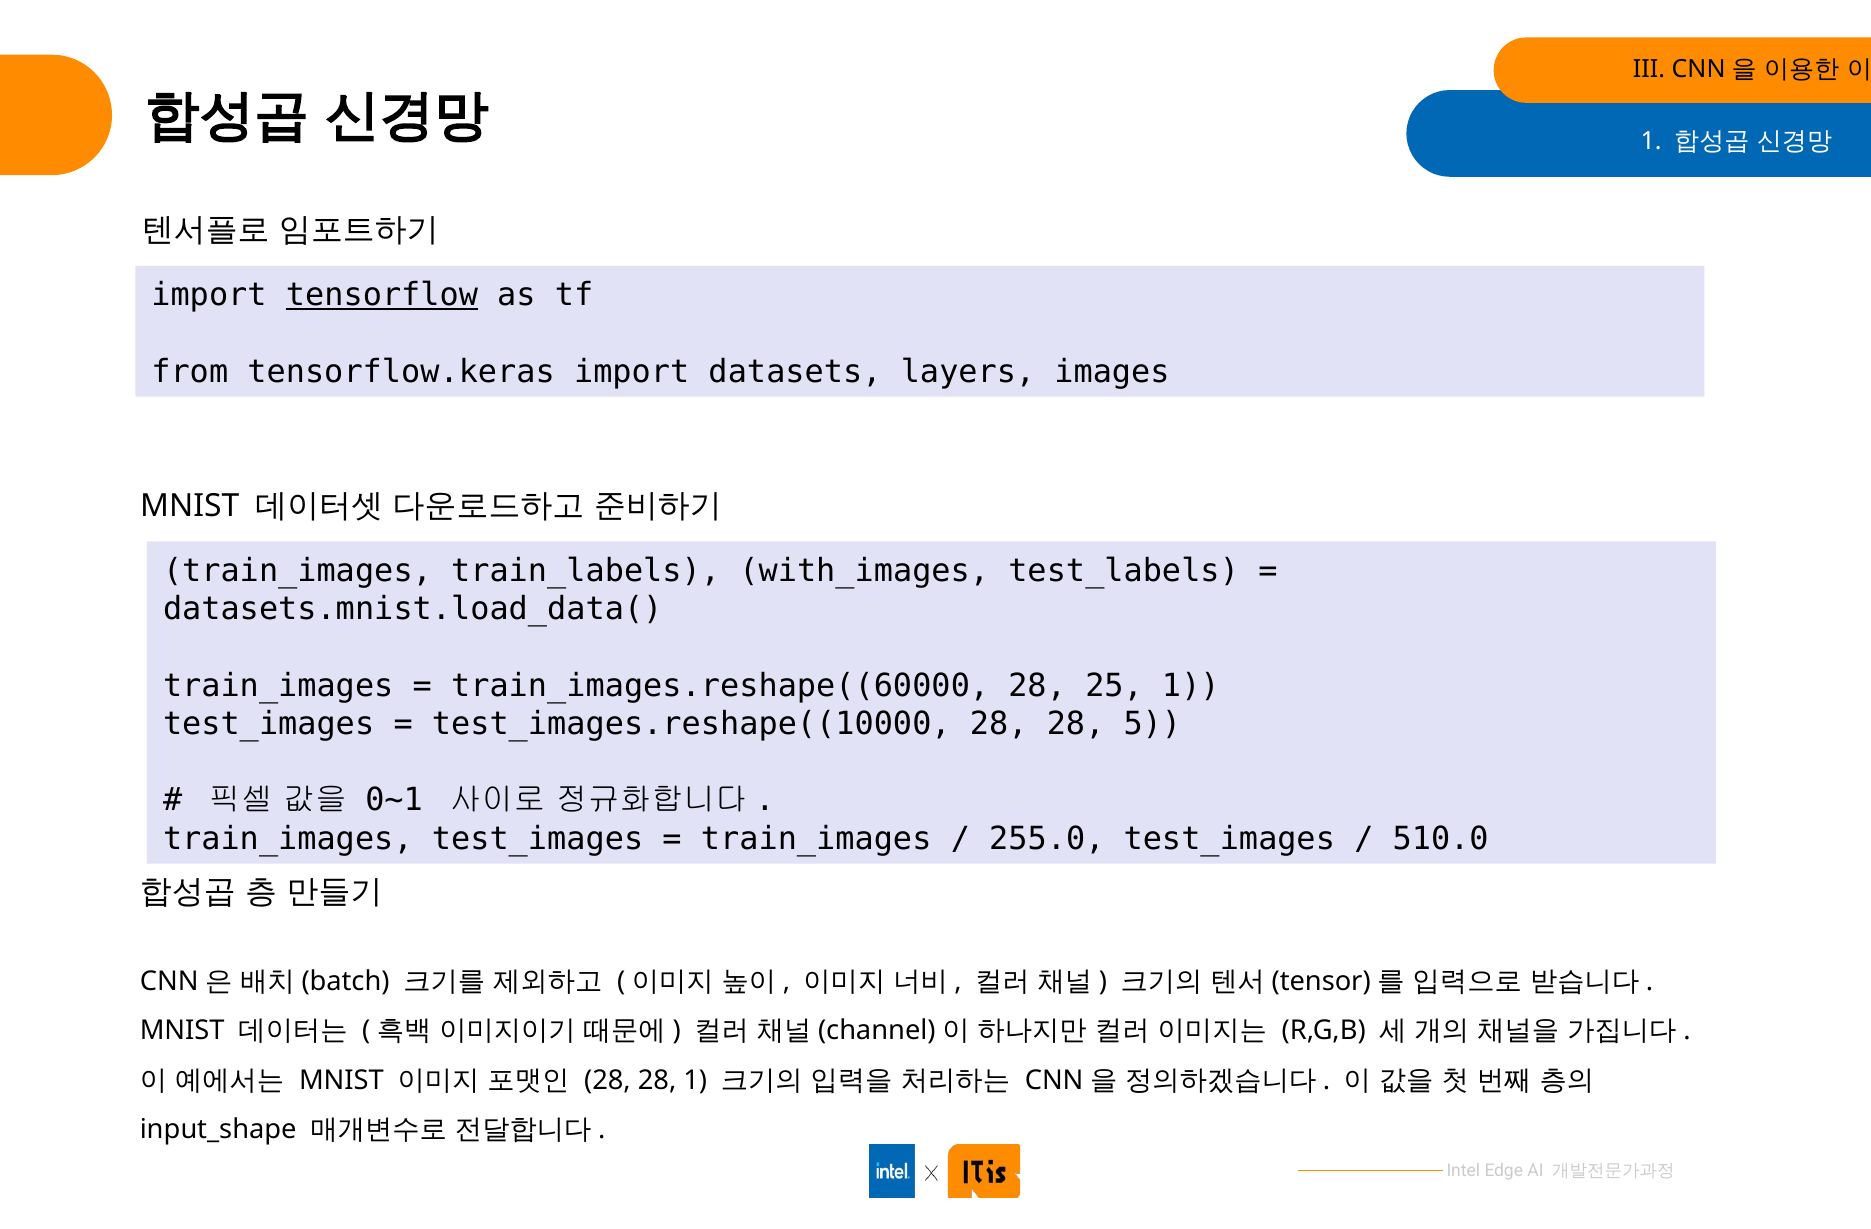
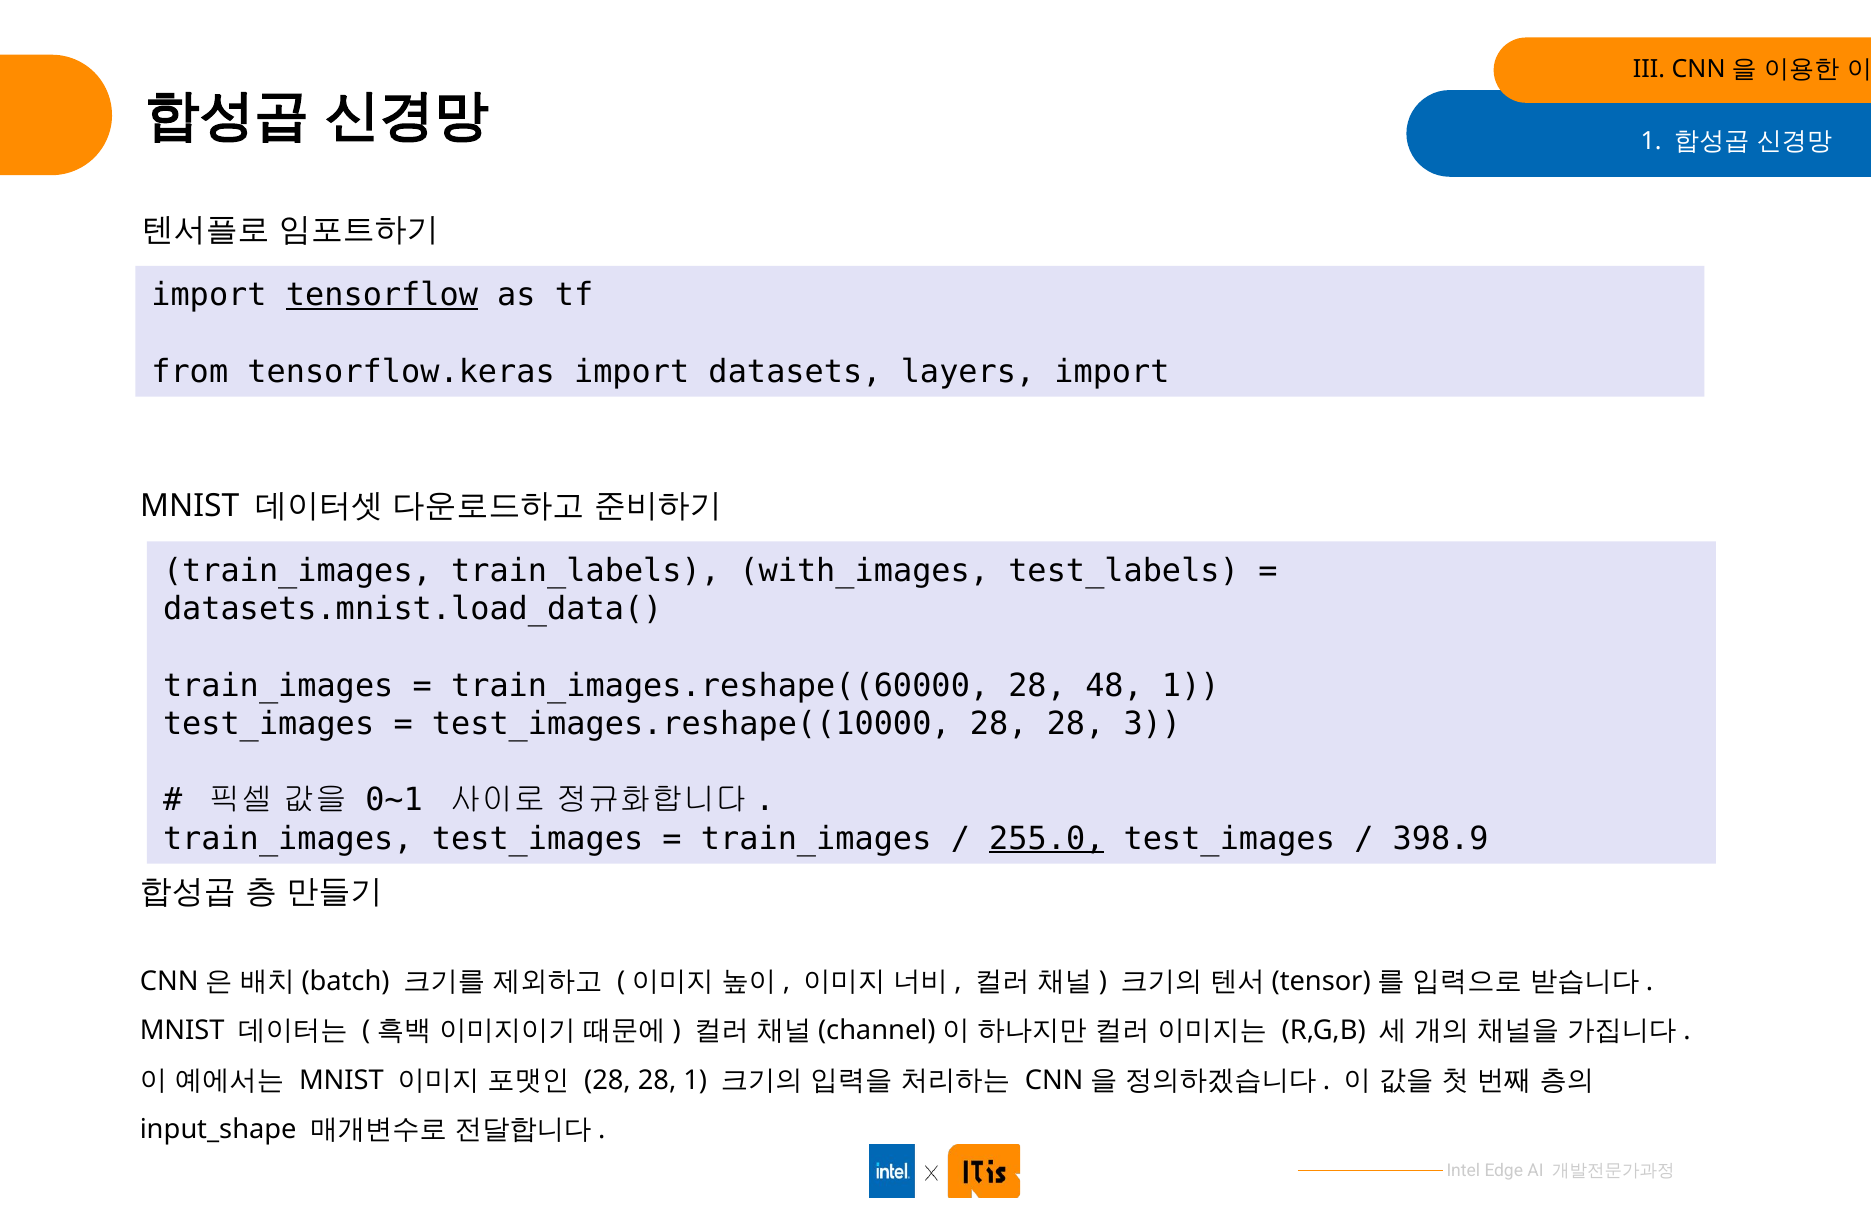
layers images: images -> import (1112, 372)
25: 25 -> 48 (1114, 686)
5: 5 -> 3 (1152, 724)
255.0 underline: none -> present (1047, 839)
510.0: 510.0 -> 398.9 (1441, 839)
